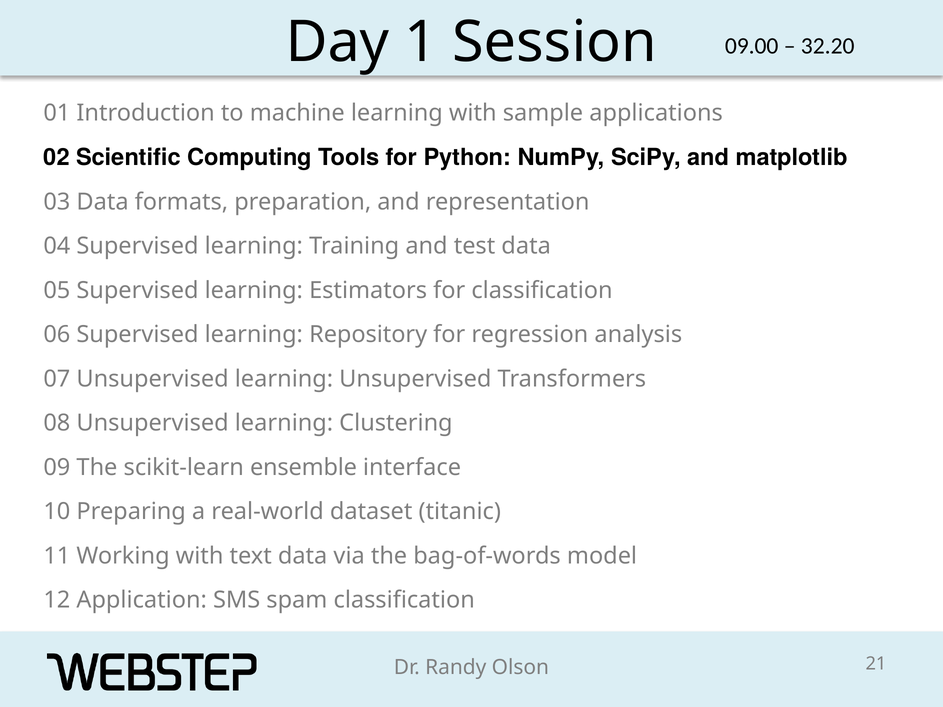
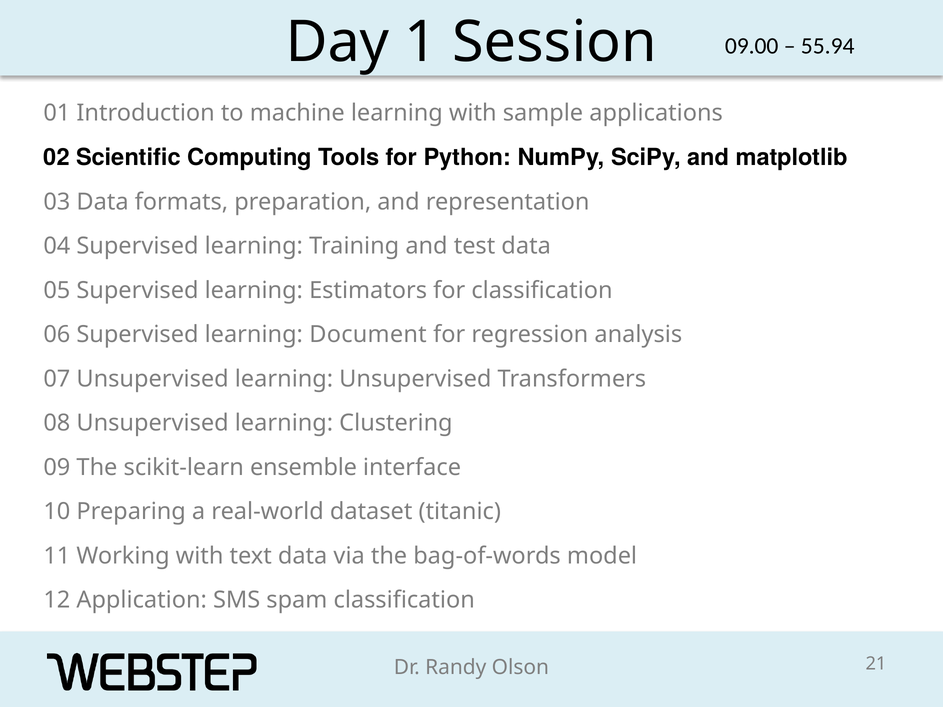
32.20: 32.20 -> 55.94 (828, 46)
Repository: Repository -> Document (368, 335)
